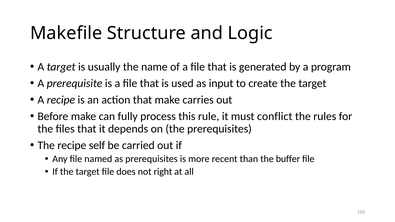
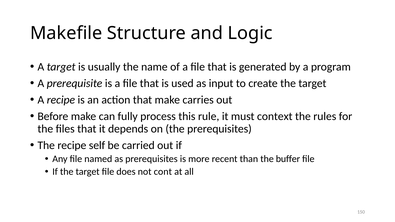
conflict: conflict -> context (275, 116)
right: right -> cont (163, 172)
